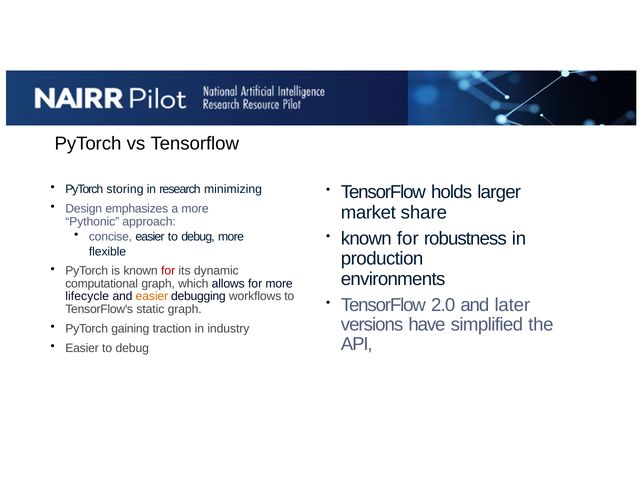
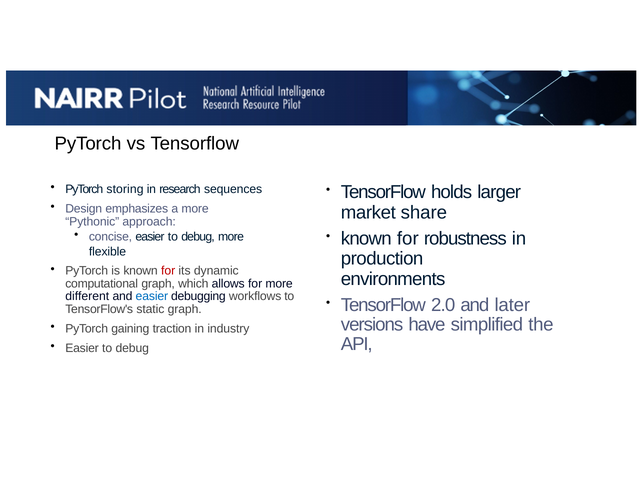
minimizing: minimizing -> sequences (233, 189)
lifecycle: lifecycle -> different (87, 296)
easier colour: orange -> blue (152, 296)
